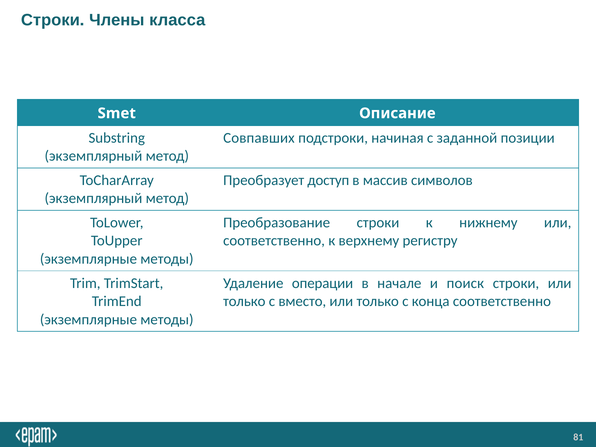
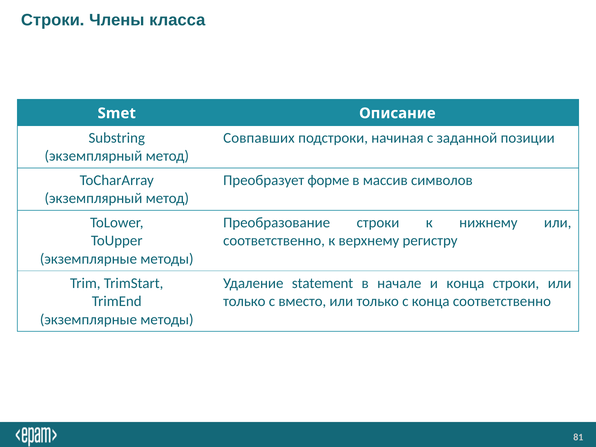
доступ: доступ -> форме (328, 180)
операции: операции -> statement (323, 283)
и поиск: поиск -> конца (465, 283)
